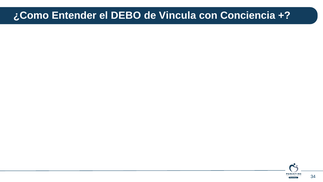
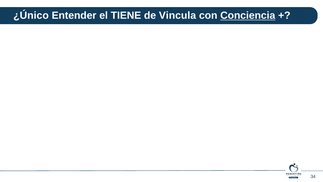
¿Como: ¿Como -> ¿Único (31, 16)
DEBO: DEBO -> TIENE (126, 16)
Conciencia underline: none -> present (248, 16)
